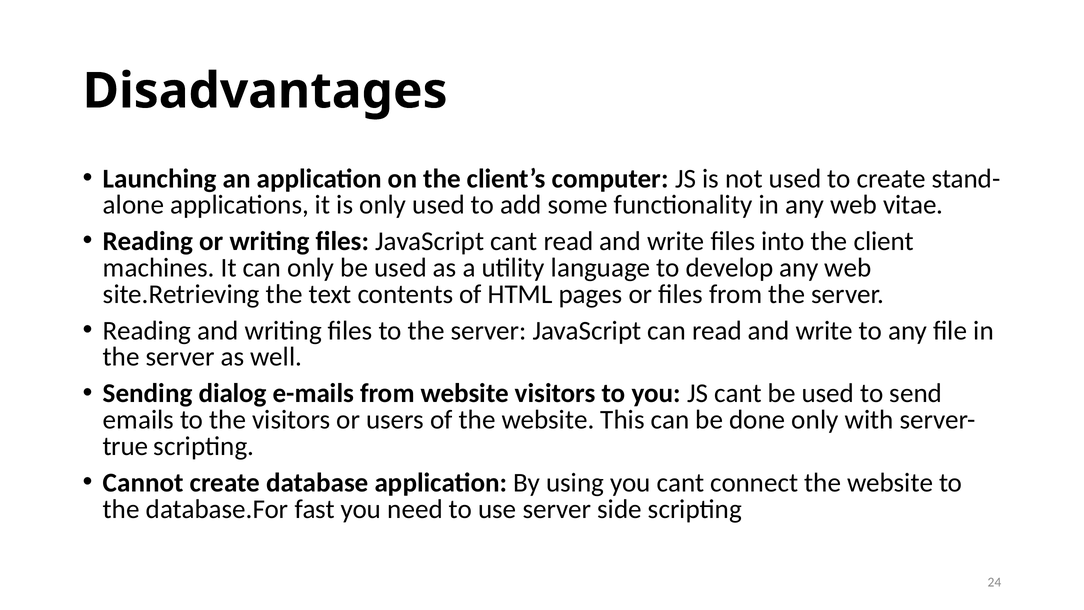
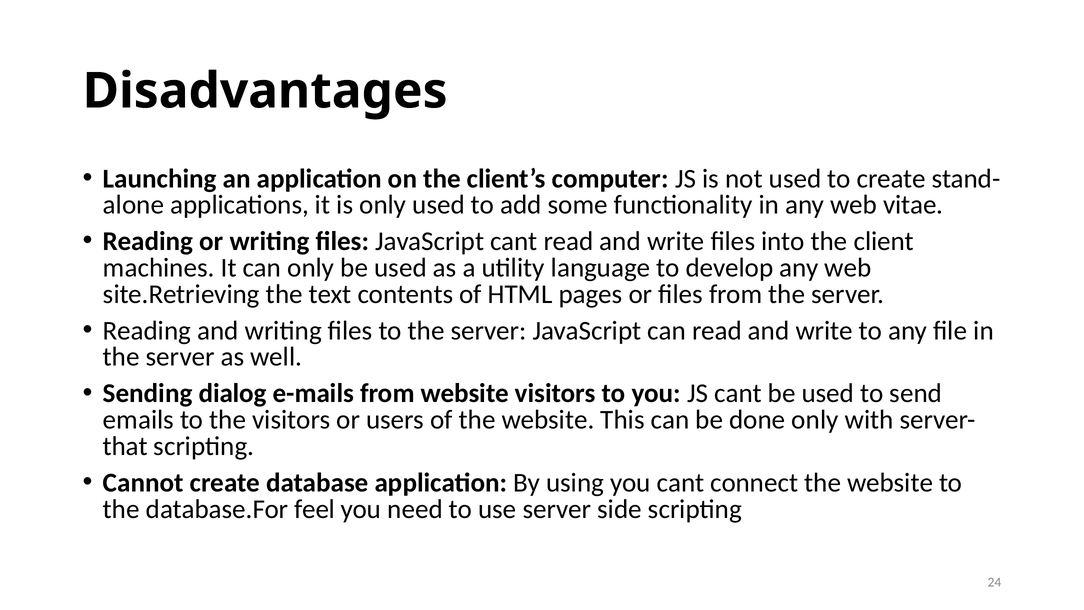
true: true -> that (125, 446)
fast: fast -> feel (315, 509)
